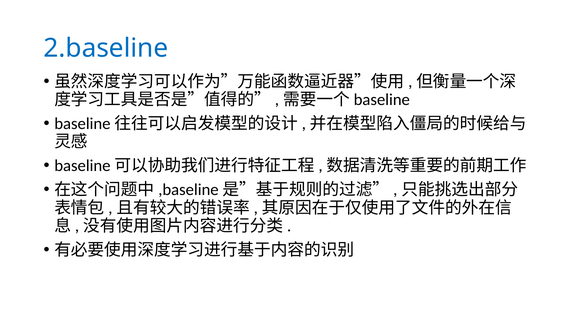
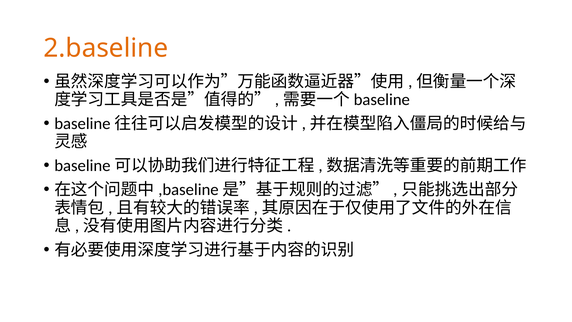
2.baseline colour: blue -> orange (106, 48)
